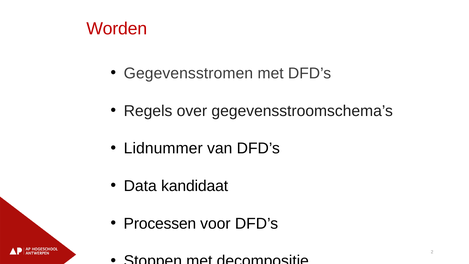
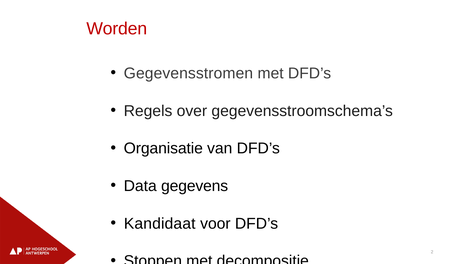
Lidnummer: Lidnummer -> Organisatie (163, 148)
kandidaat: kandidaat -> gegevens (195, 186)
Processen: Processen -> Kandidaat (160, 223)
